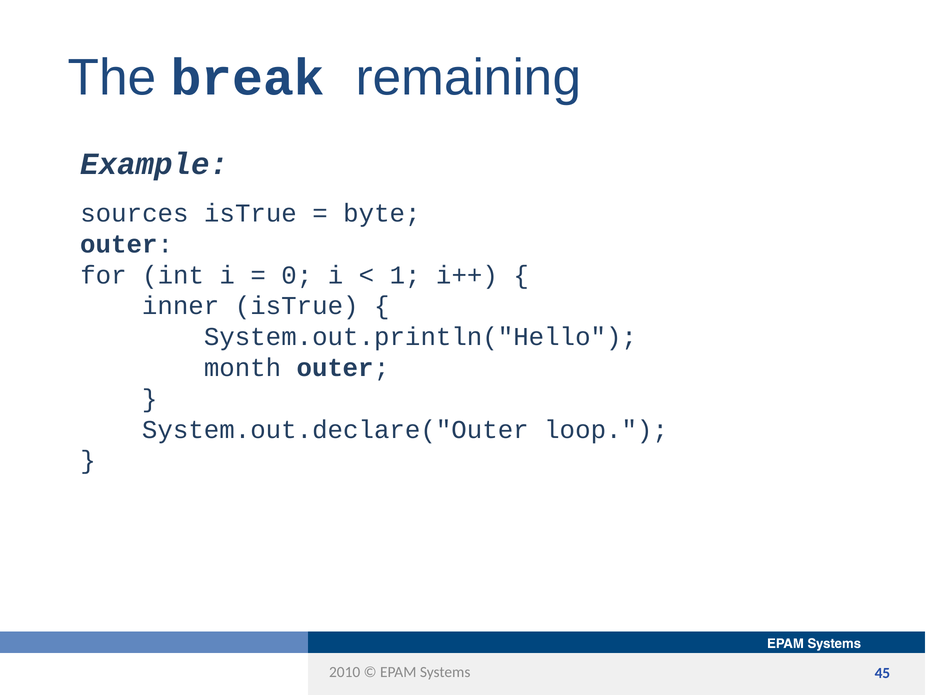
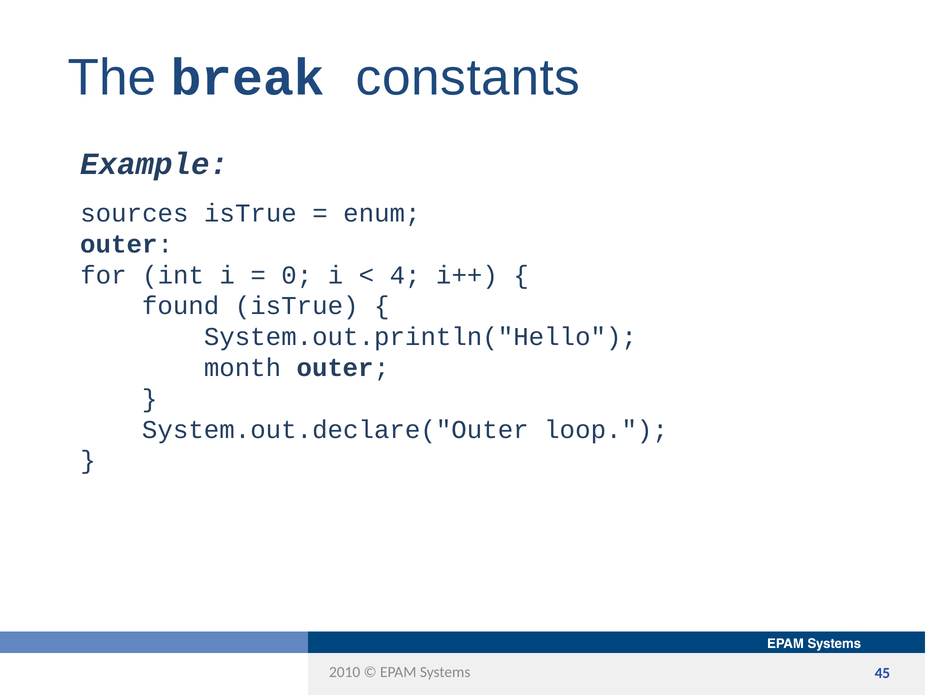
remaining: remaining -> constants (468, 78)
byte: byte -> enum (382, 213)
1: 1 -> 4 (405, 275)
inner: inner -> found (181, 306)
